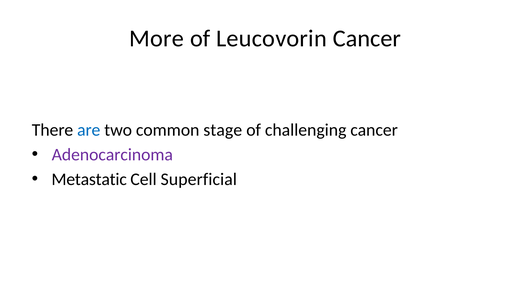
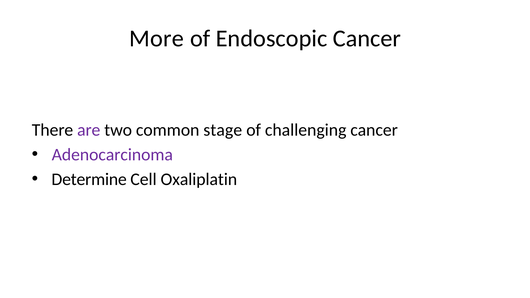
Leucovorin: Leucovorin -> Endoscopic (272, 38)
are colour: blue -> purple (89, 130)
Metastatic: Metastatic -> Determine (89, 179)
Superficial: Superficial -> Oxaliplatin (199, 179)
